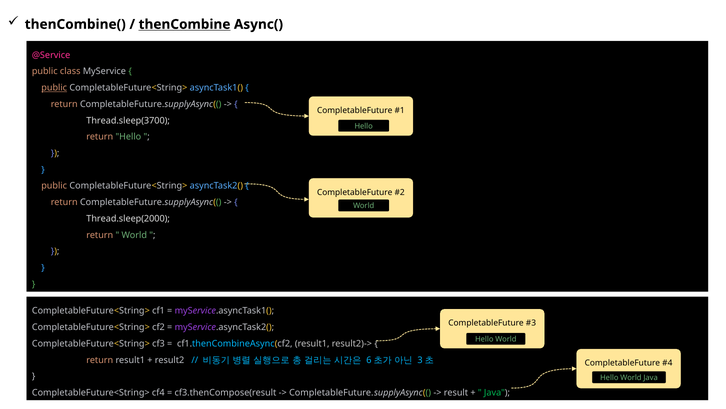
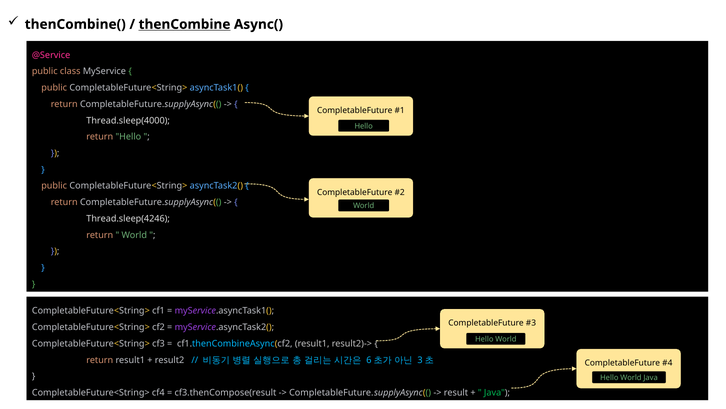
public underline: present -> none (54, 88)
Thread.sleep(3700: Thread.sleep(3700 -> Thread.sleep(4000 (128, 120)
Thread.sleep(2000: Thread.sleep(2000 -> Thread.sleep(4246 (128, 218)
